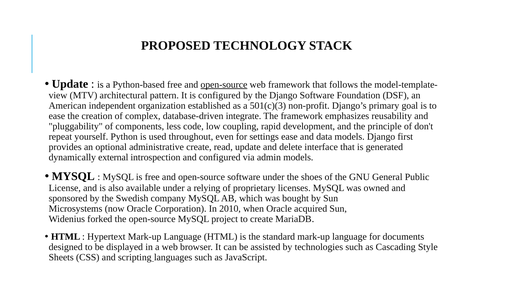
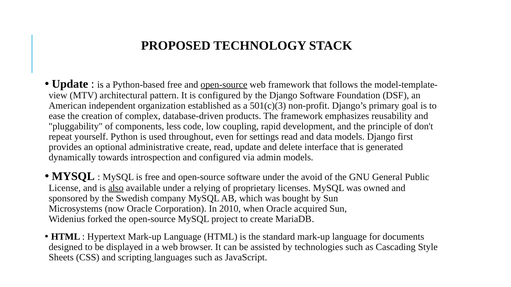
integrate: integrate -> products (243, 116)
settings ease: ease -> read (289, 137)
external: external -> towards (113, 158)
shoes: shoes -> avoid (312, 177)
also underline: none -> present (116, 188)
